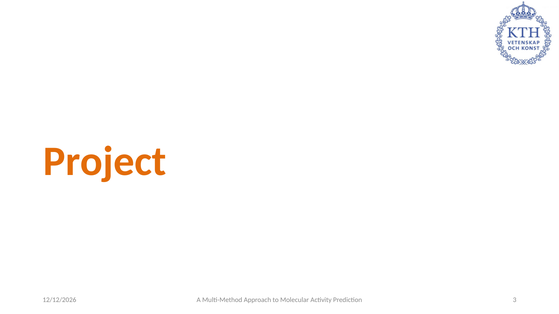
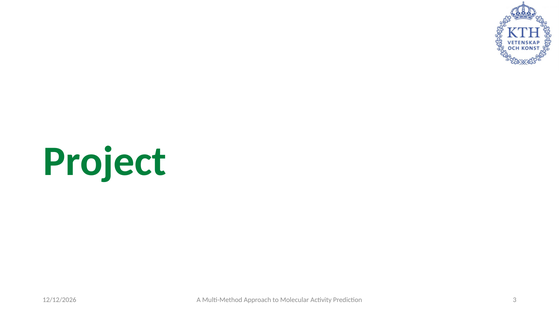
Project colour: orange -> green (105, 162)
